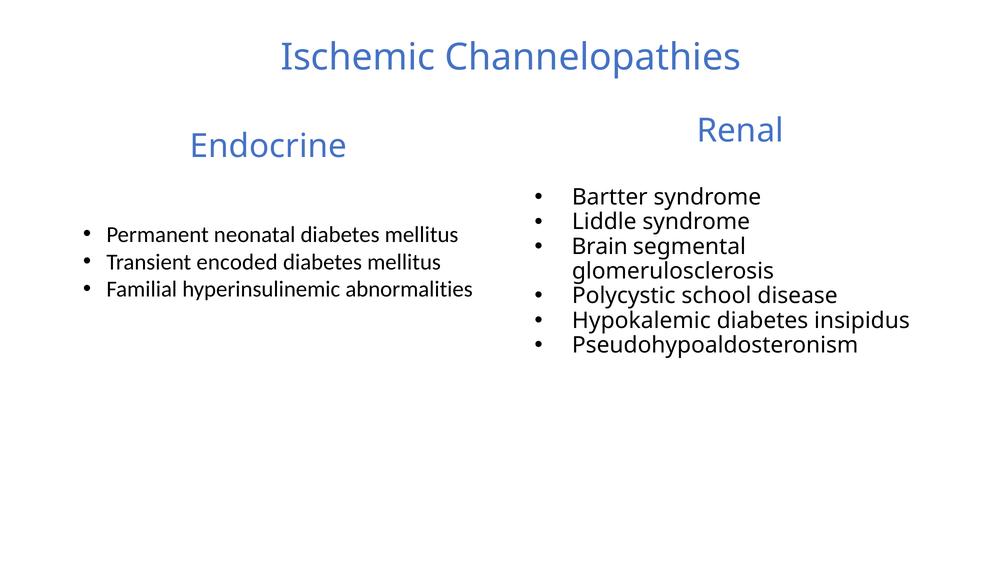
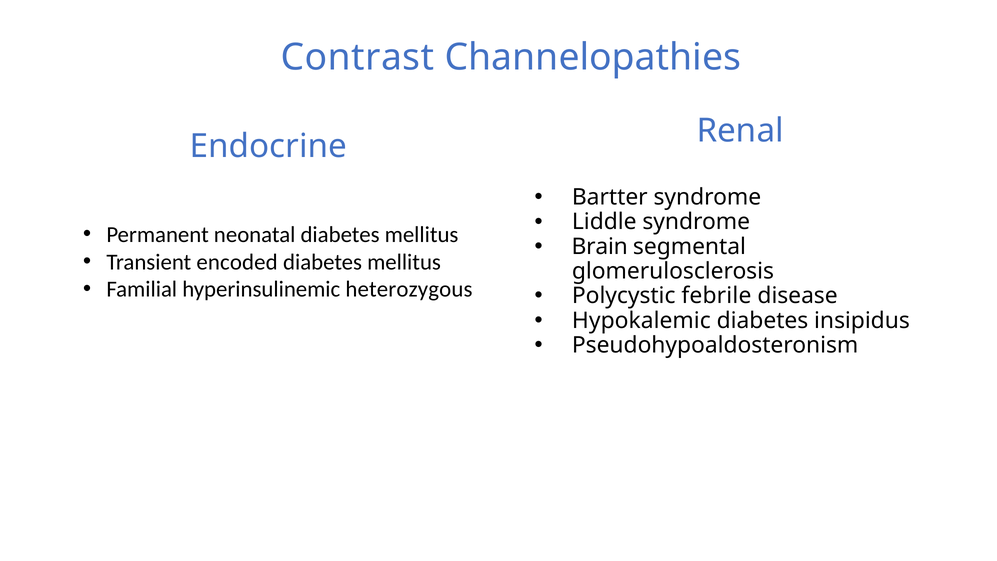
Ischemic: Ischemic -> Contrast (358, 57)
abnormalities: abnormalities -> heterozygous (409, 289)
school: school -> febrile (716, 296)
